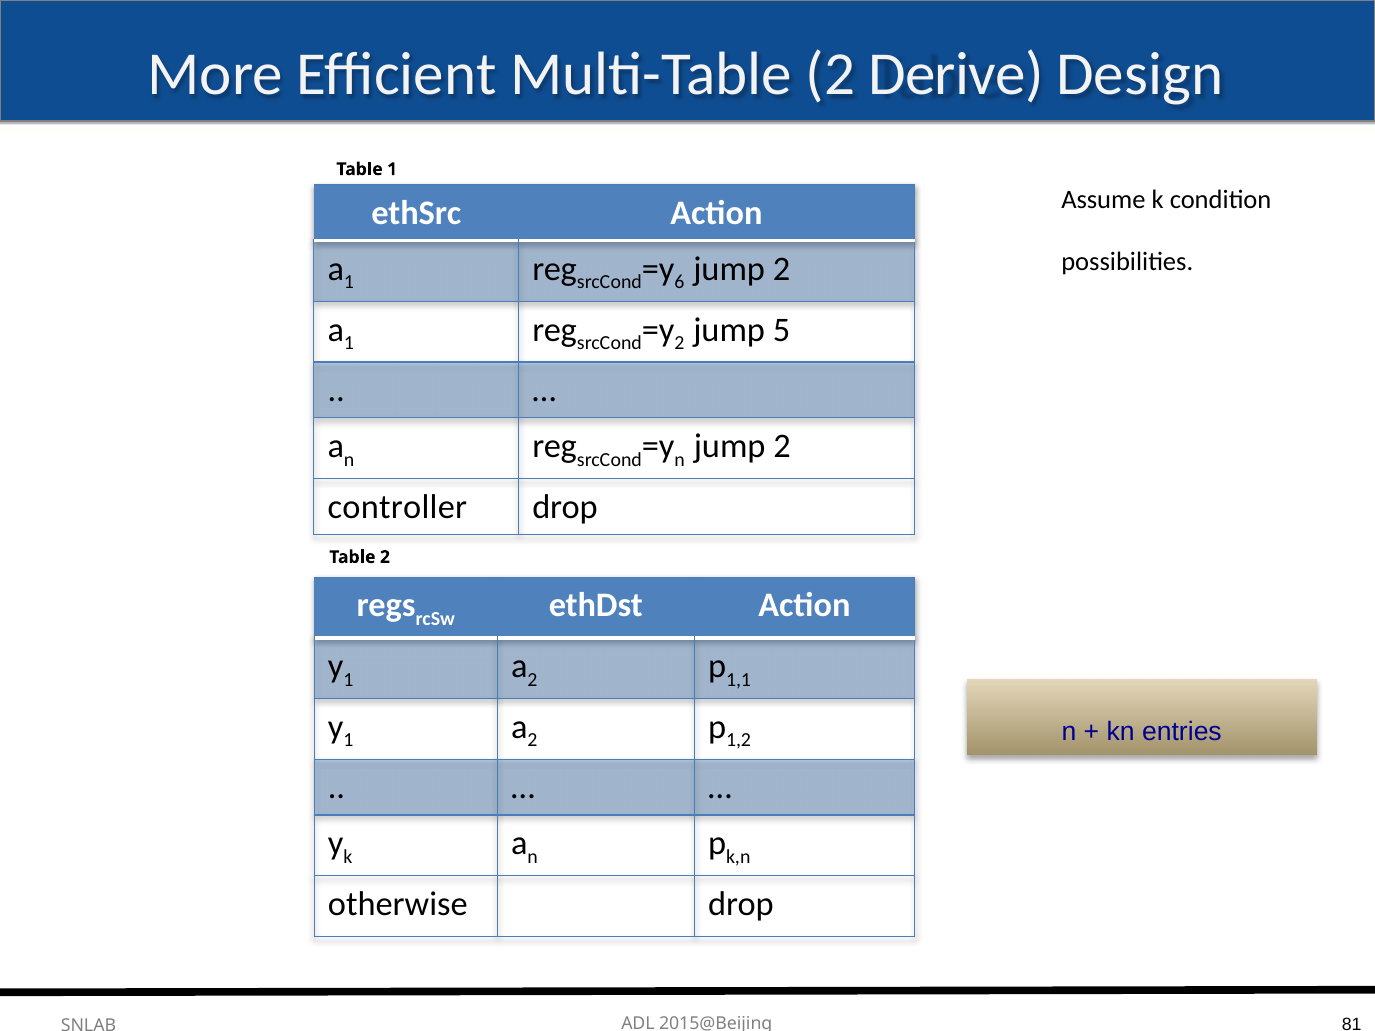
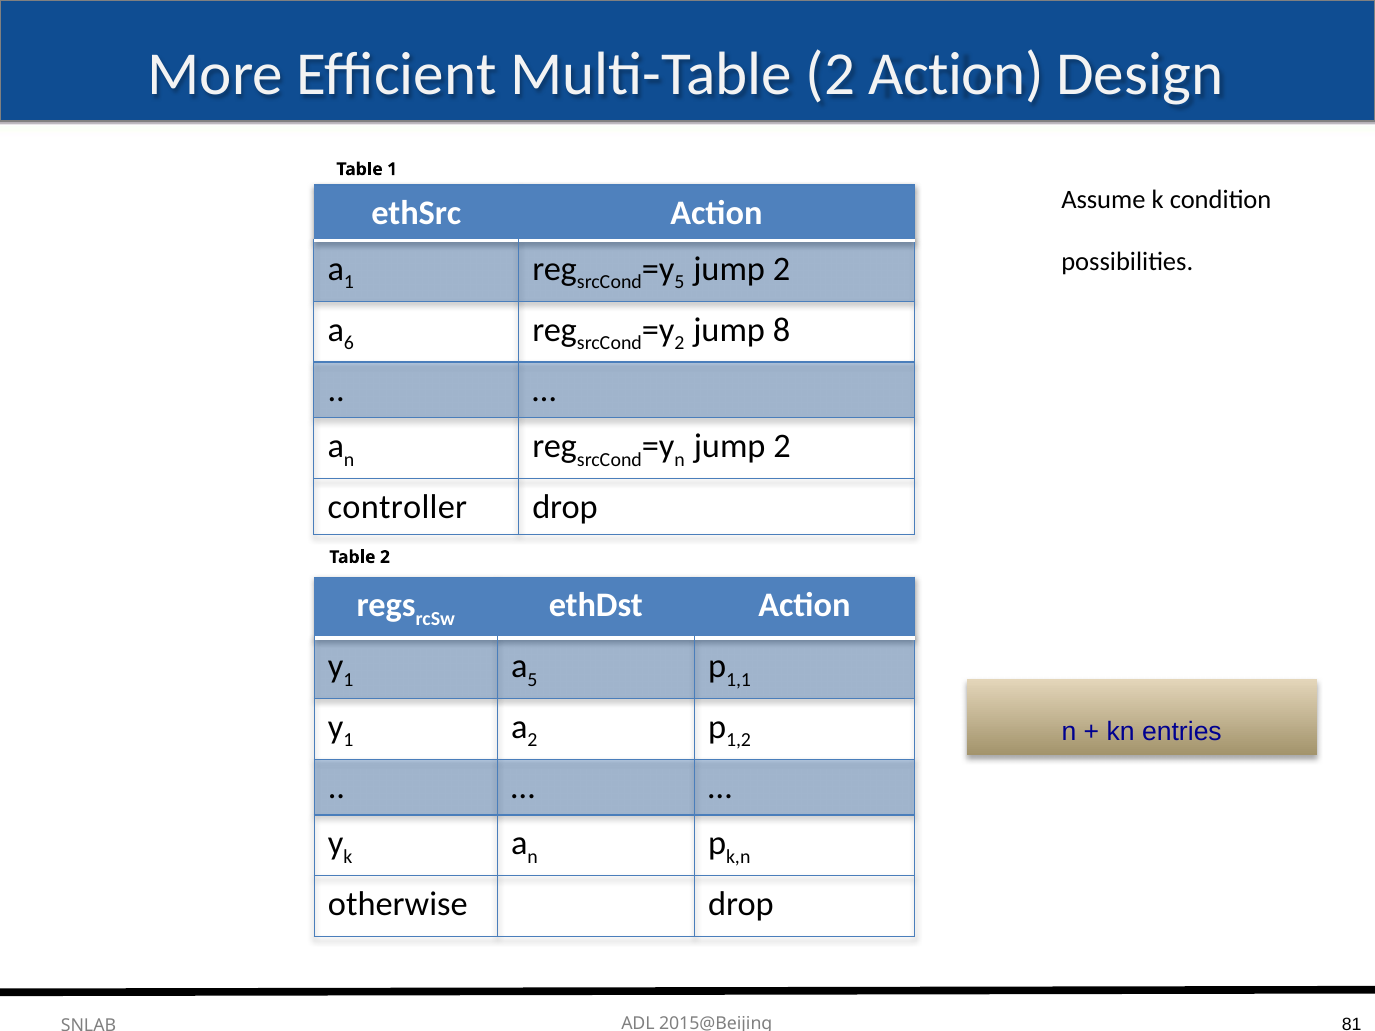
2 Derive: Derive -> Action (956, 75)
6: 6 -> 5 (679, 282)
1: 1 -> 6 (349, 343)
5: 5 -> 8 (782, 330)
2: 2 -> 5 (532, 680)
